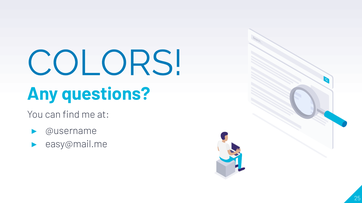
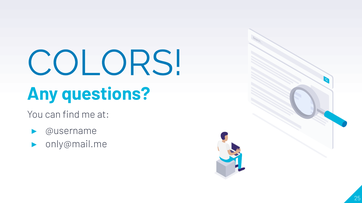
easy@mail.me: easy@mail.me -> only@mail.me (76, 144)
